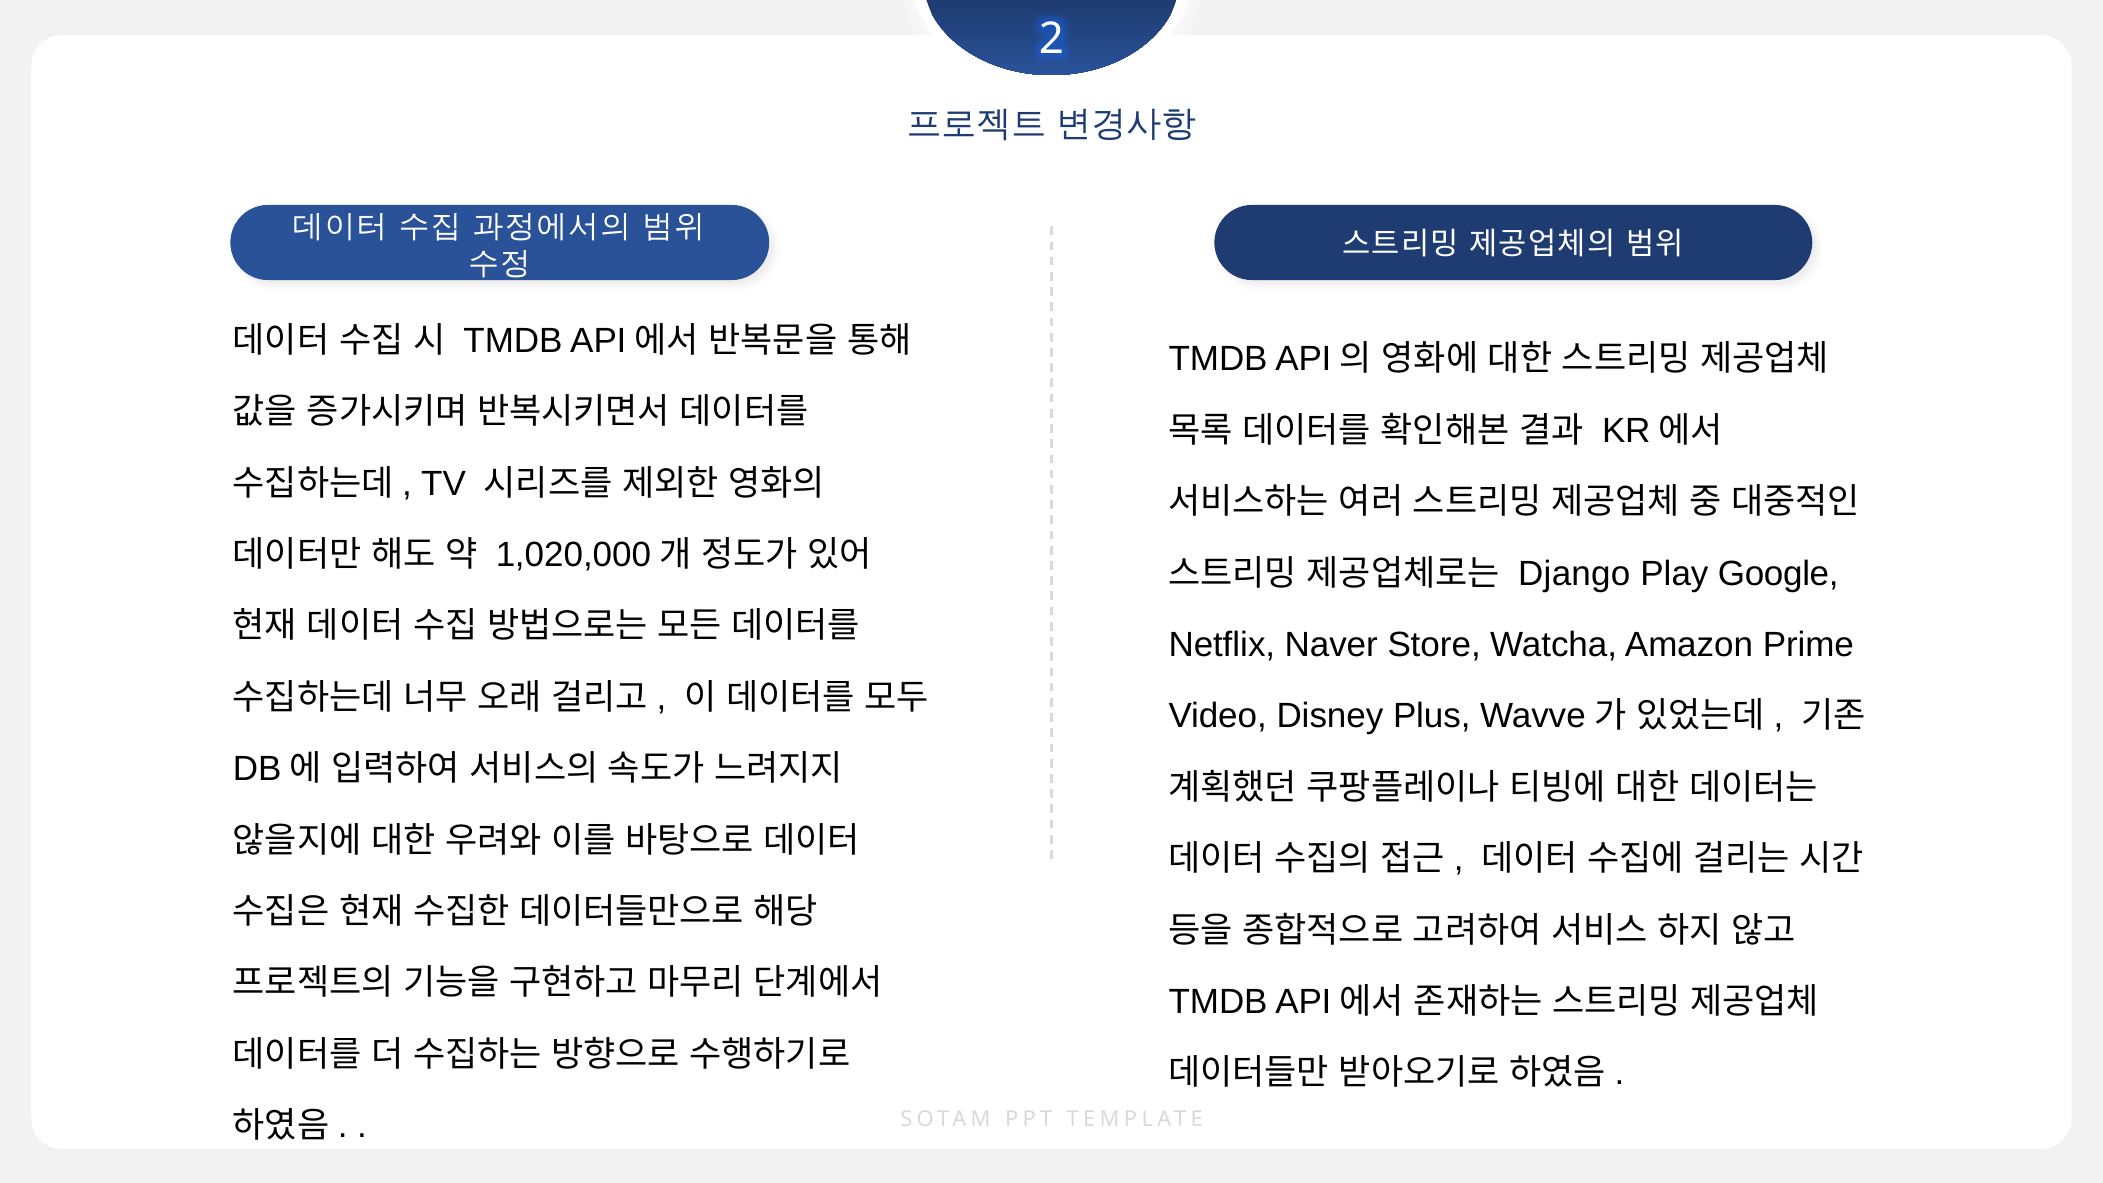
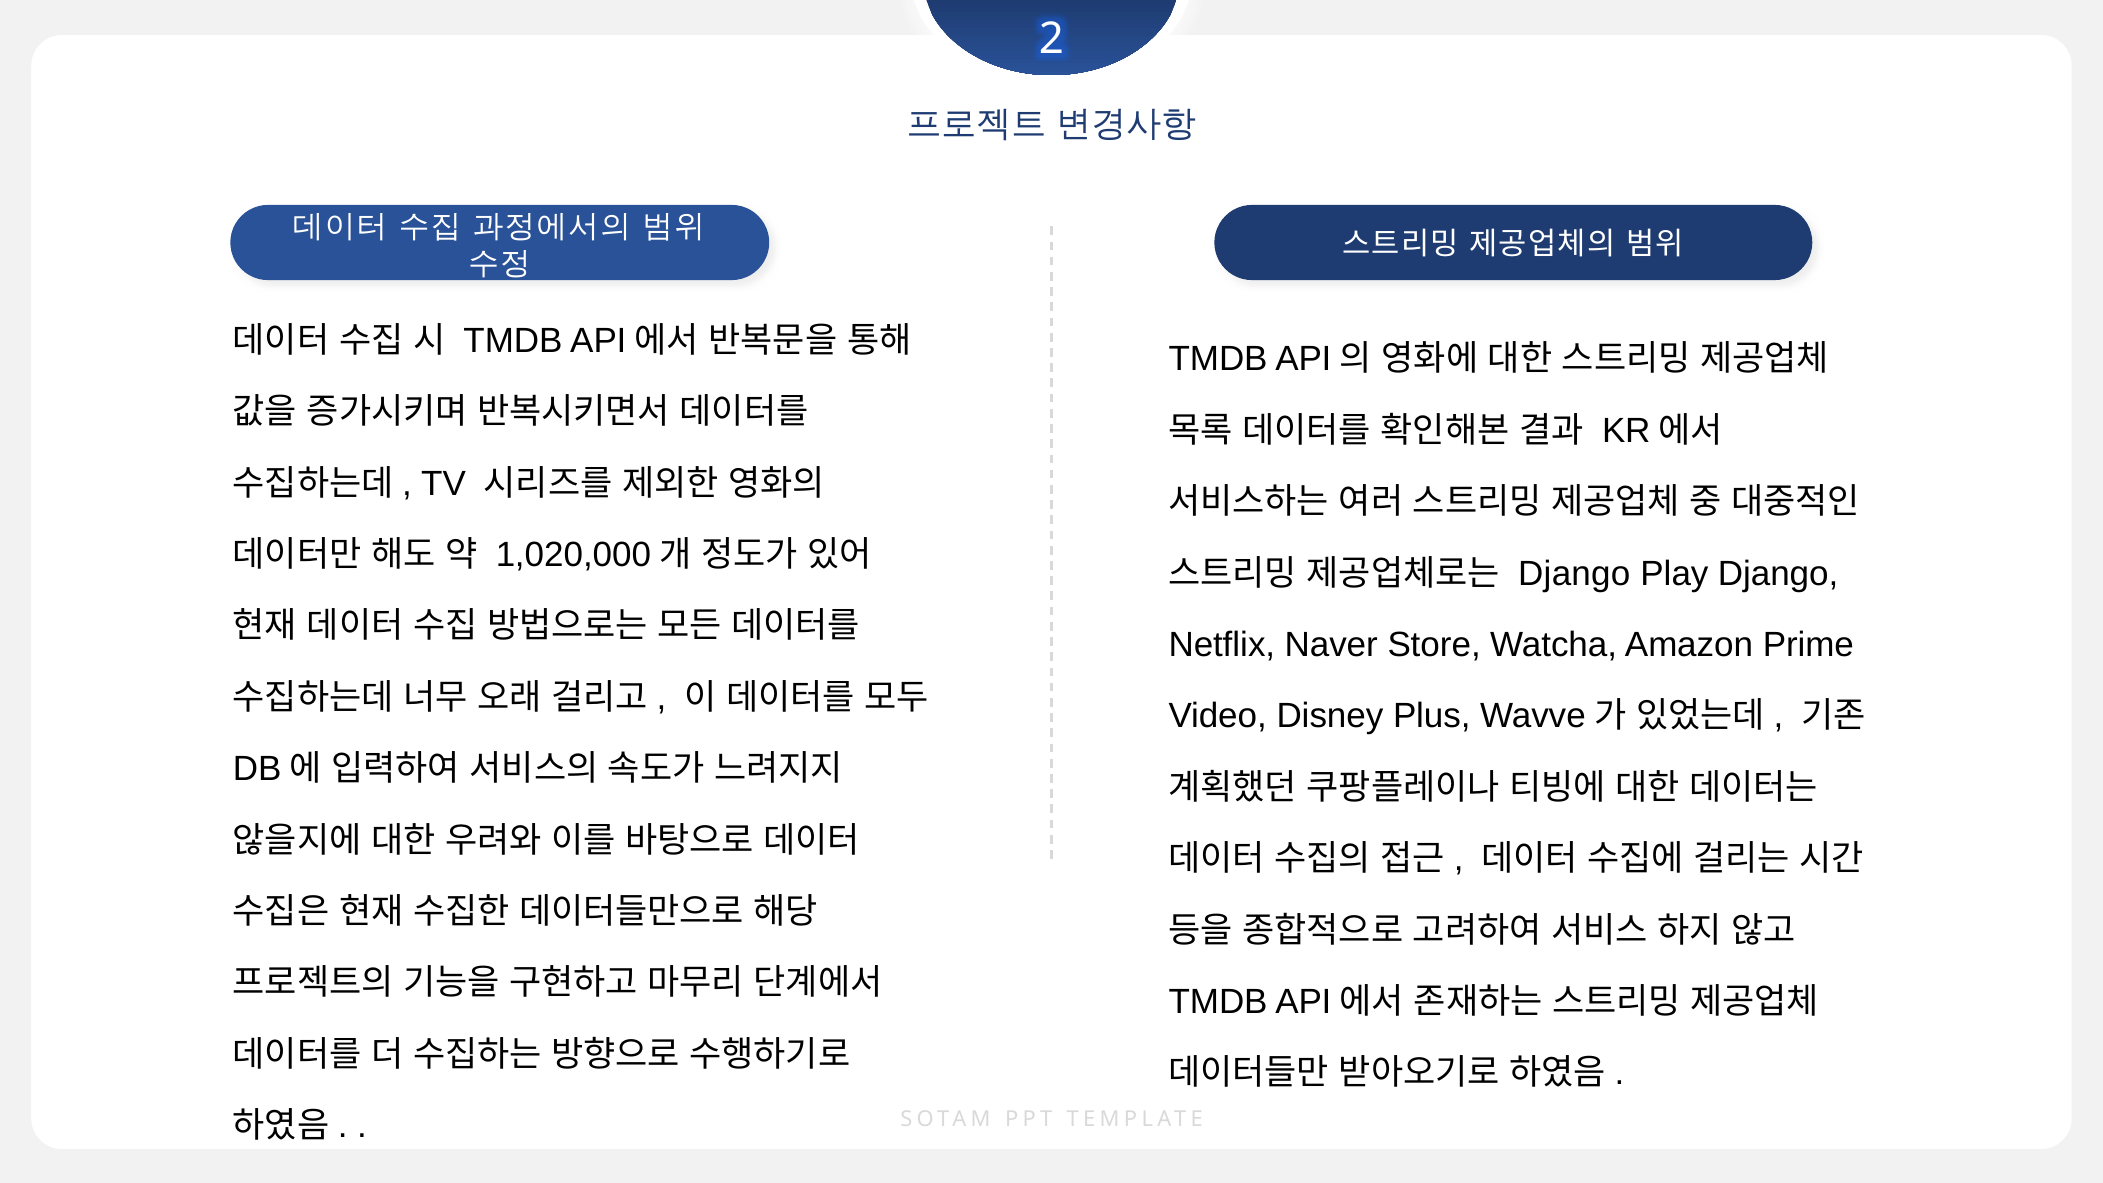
Play Google: Google -> Django (1778, 573)
